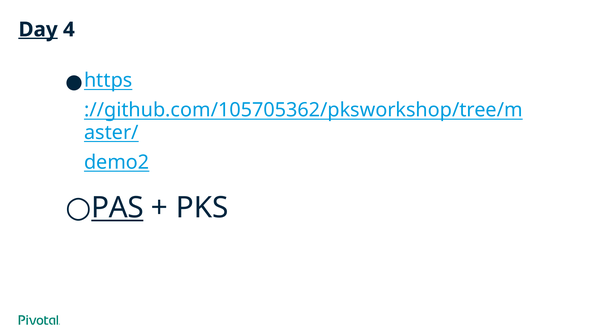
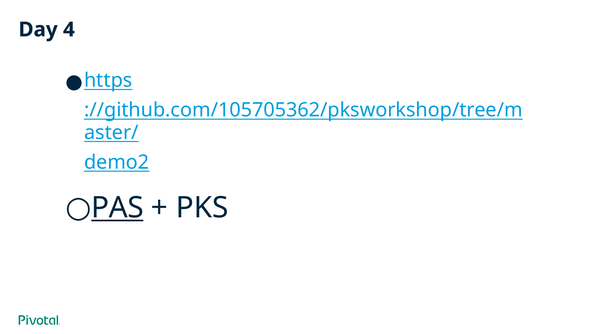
Day underline: present -> none (38, 30)
